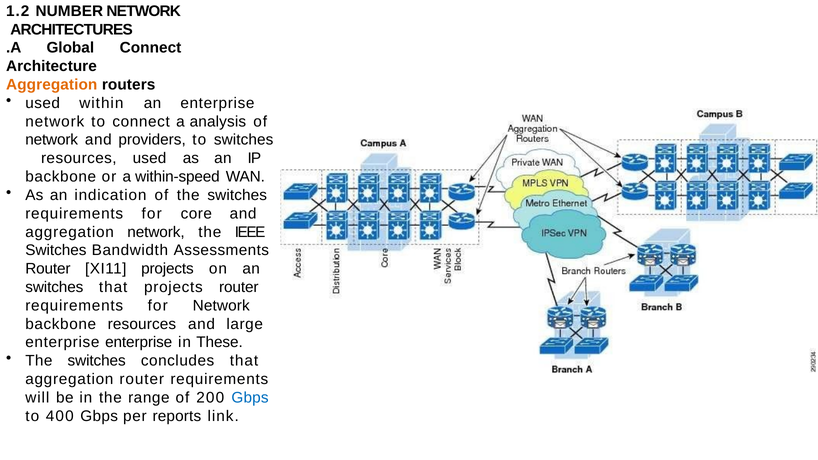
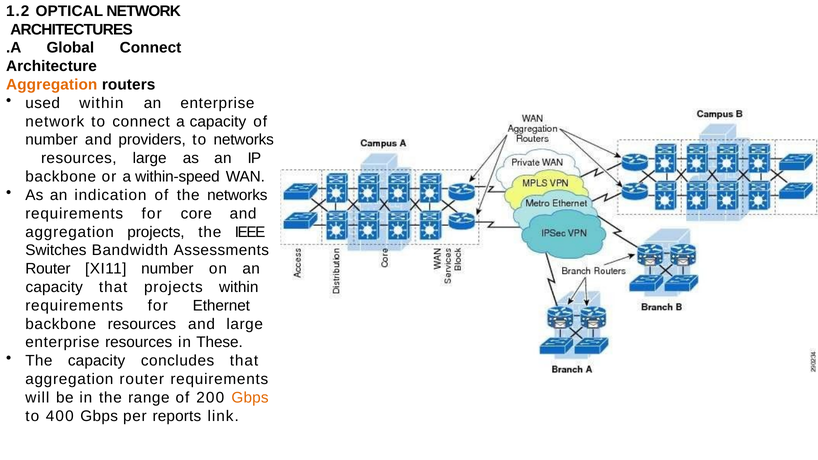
NUMBER: NUMBER -> OPTICAL (69, 11)
a analysis: analysis -> capacity (218, 122)
network: network -> number (52, 140)
to switches: switches -> networks (244, 140)
resources used: used -> large (150, 158)
of the switches: switches -> networks (237, 195)
aggregation network: network -> projects (156, 232)
XI11 projects: projects -> number (167, 269)
switches: switches -> capacity (54, 287)
projects router: router -> within (239, 287)
for Network: Network -> Ethernet (221, 306)
enterprise enterprise: enterprise -> resources (139, 342)
switches: switches -> capacity (97, 361)
Gbps colour: blue -> orange (250, 398)
